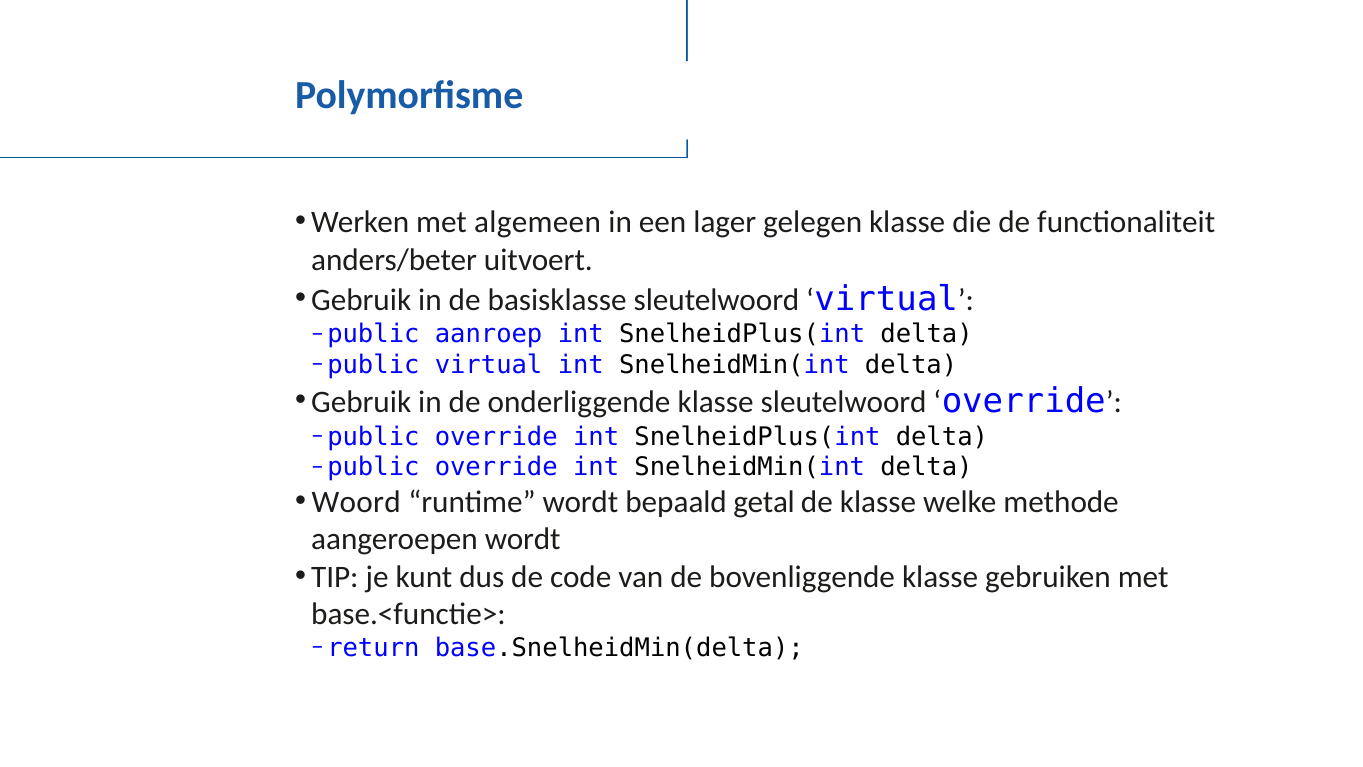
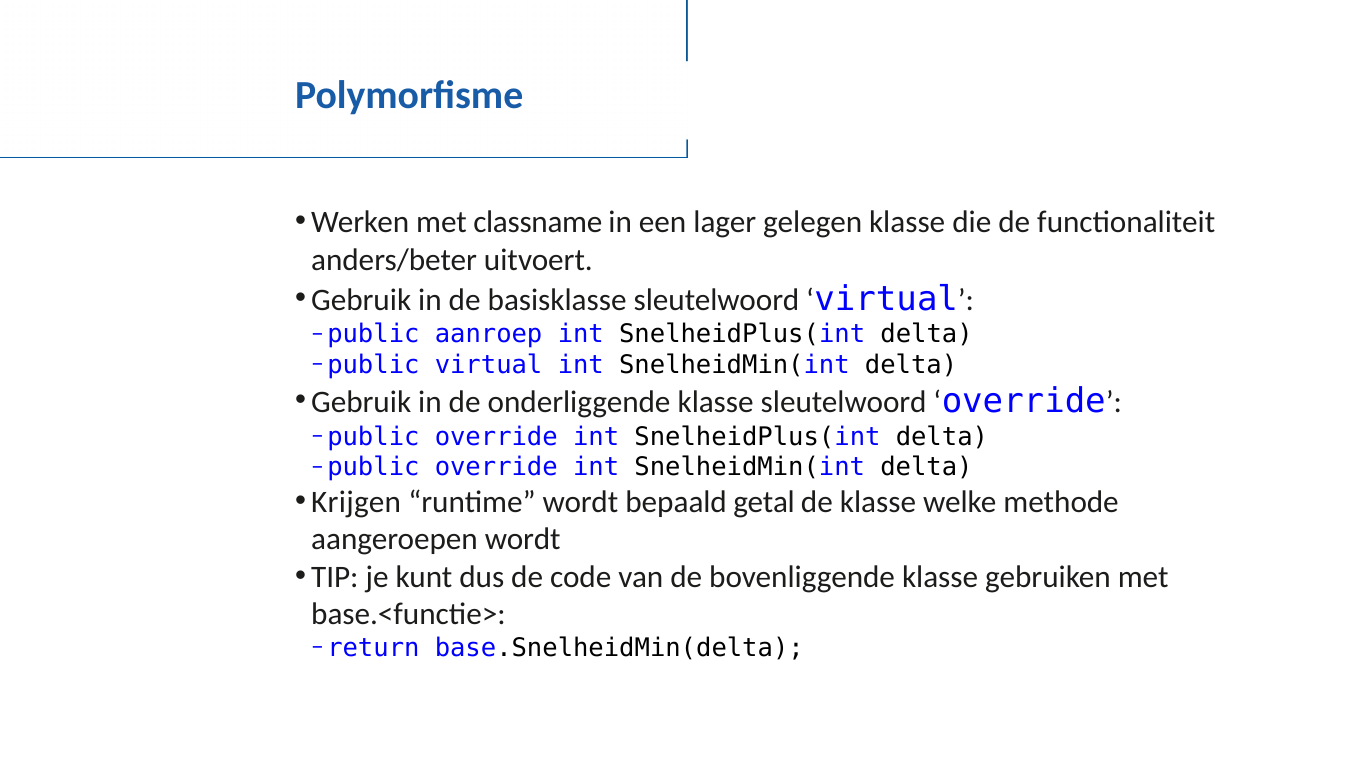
algemeen: algemeen -> classname (538, 222)
Woord: Woord -> Krijgen (356, 502)
